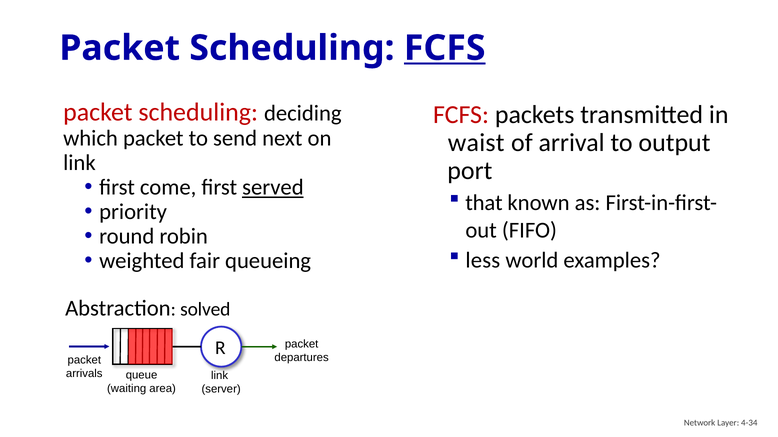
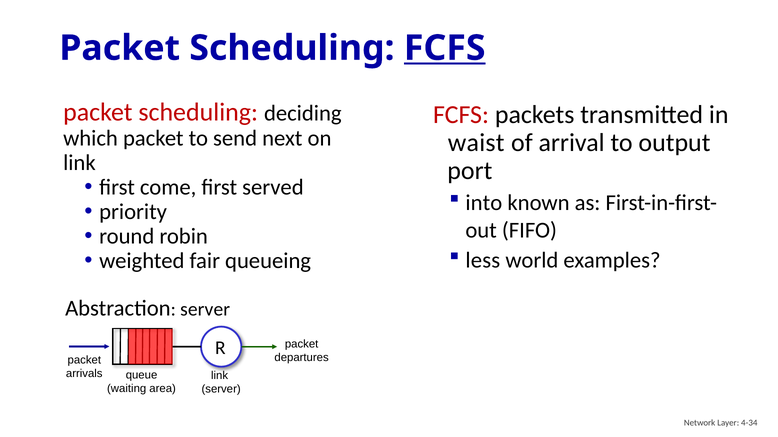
served underline: present -> none (273, 188)
that: that -> into (484, 203)
solved: solved -> server (205, 310)
